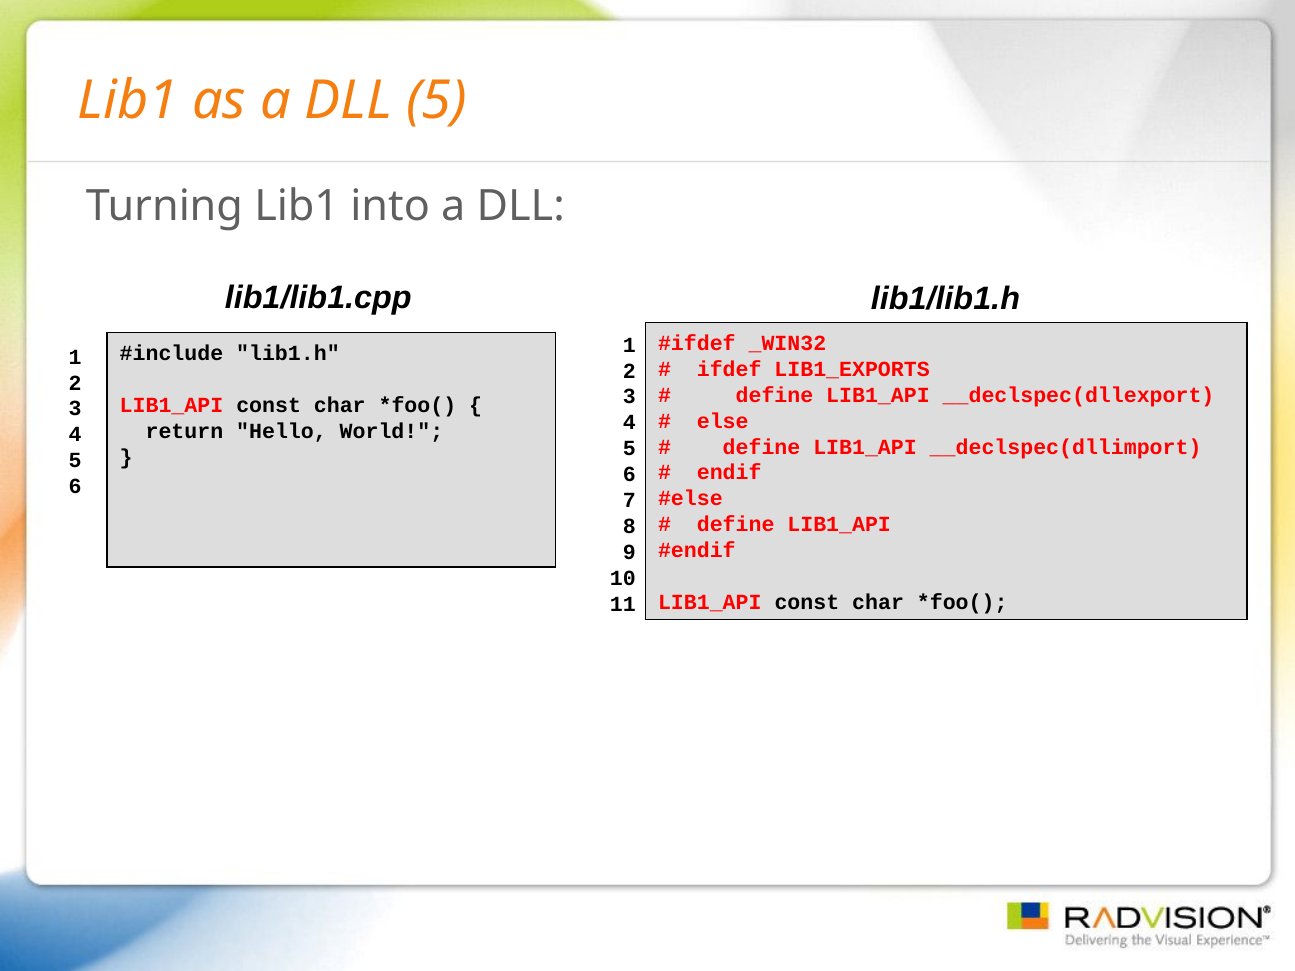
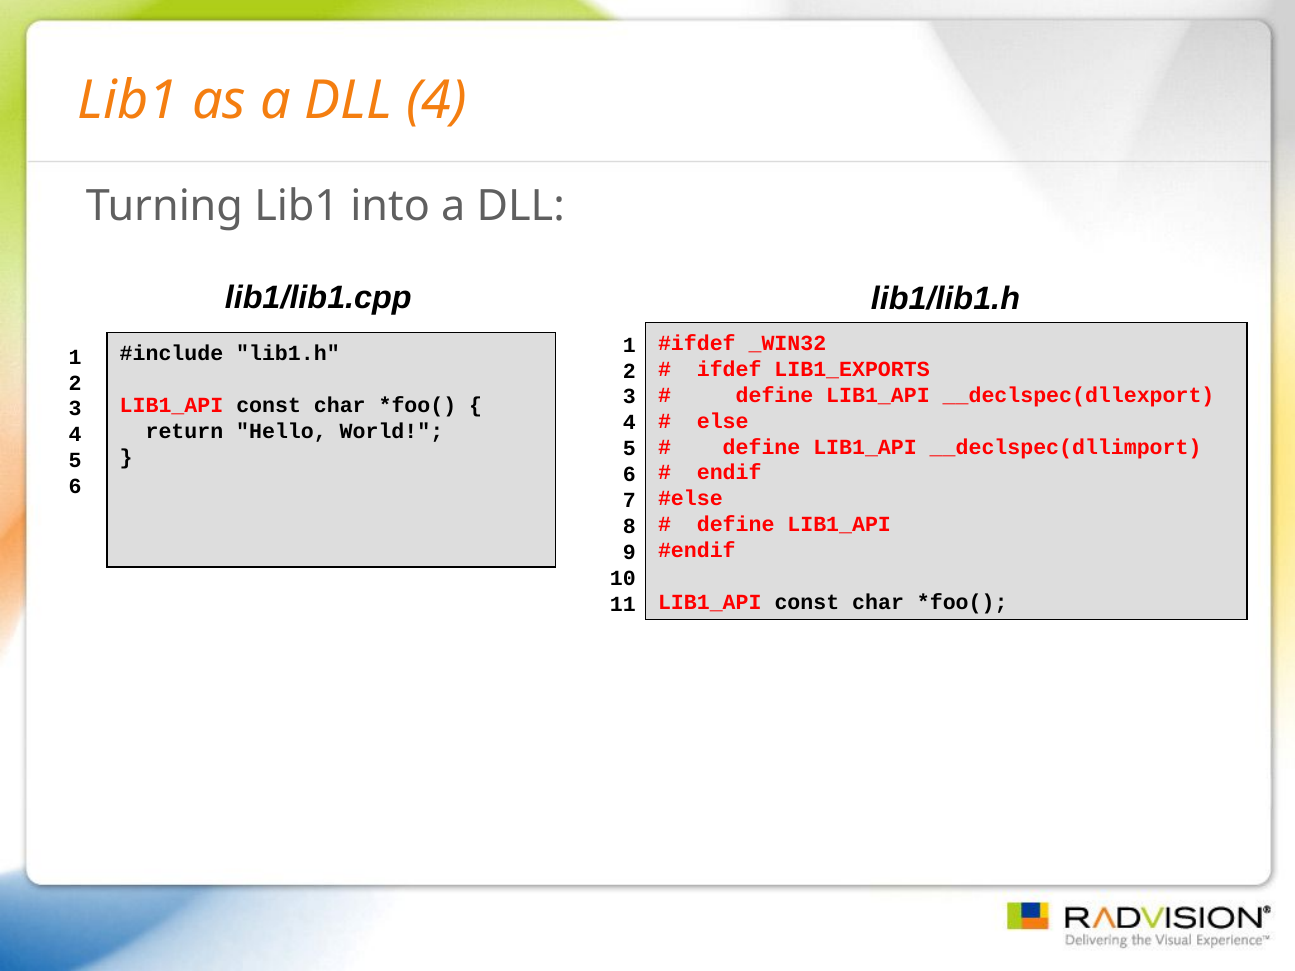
DLL 5: 5 -> 4 (437, 101)
